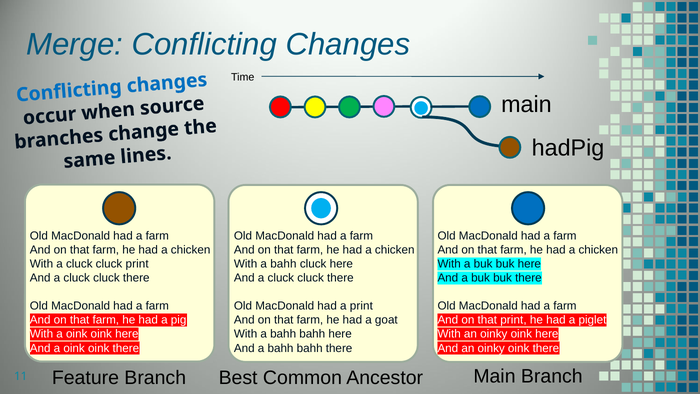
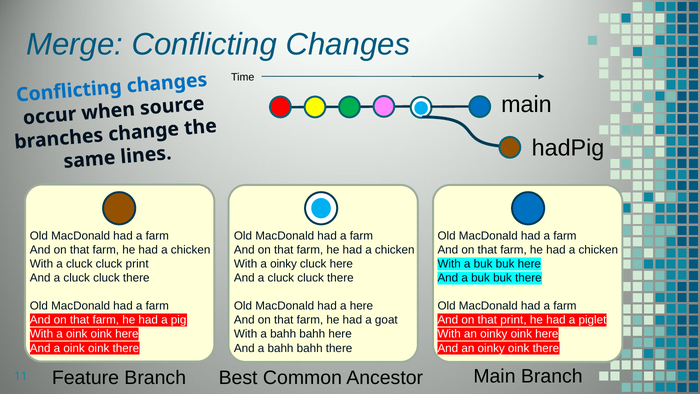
bahh: bahh -> oinky (284, 264)
a print: print -> here (361, 306)
